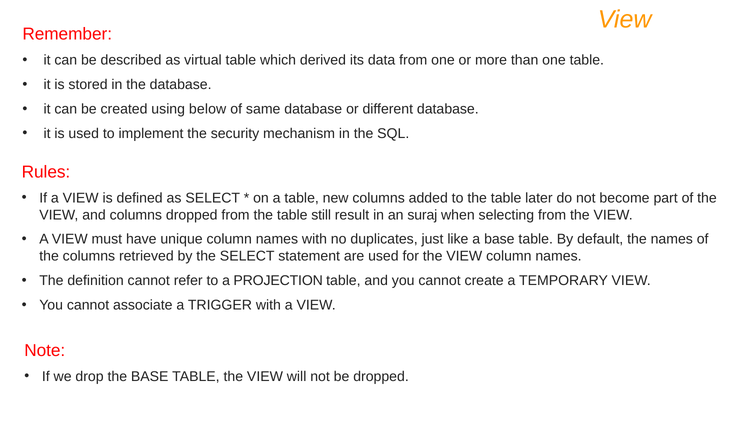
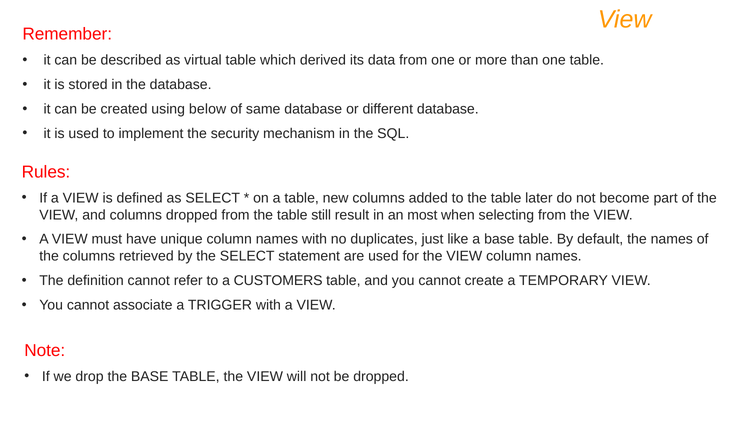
suraj: suraj -> most (422, 215)
PROJECTION: PROJECTION -> CUSTOMERS (278, 280)
